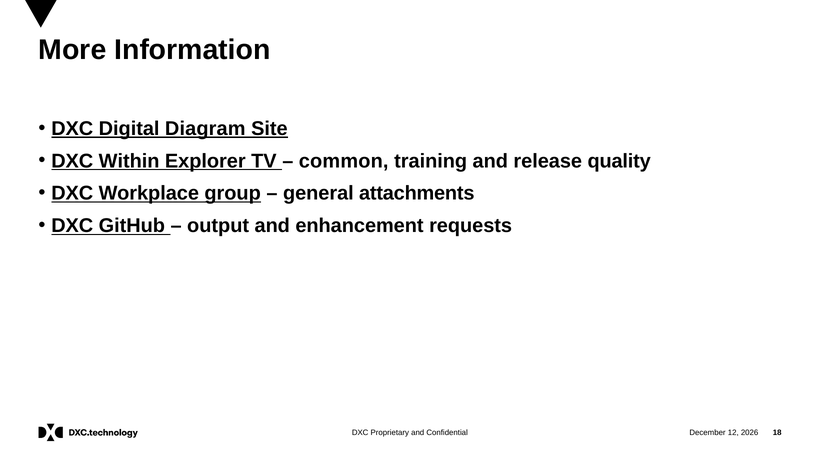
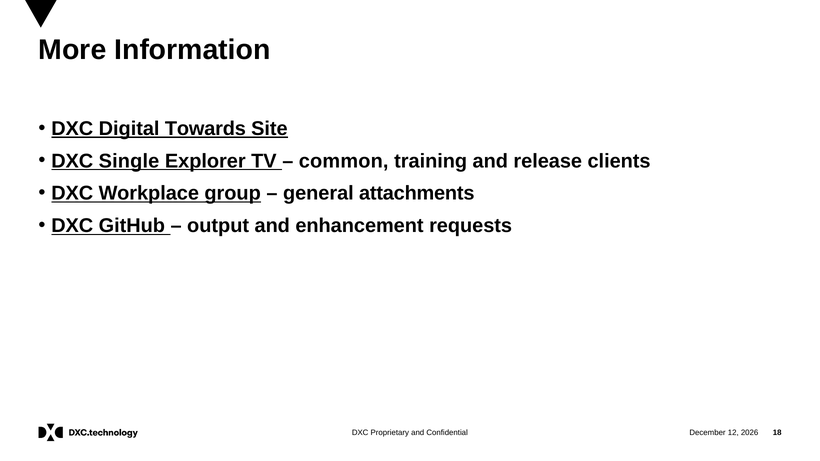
Diagram: Diagram -> Towards (205, 129)
Within: Within -> Single (129, 161)
quality: quality -> clients (619, 161)
